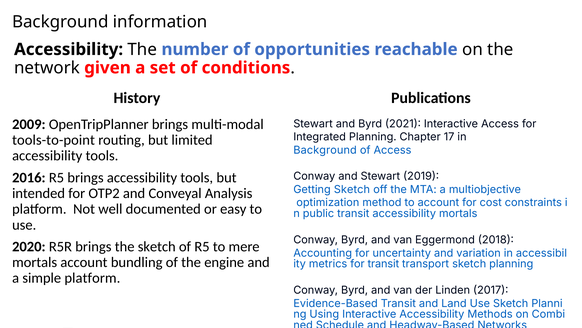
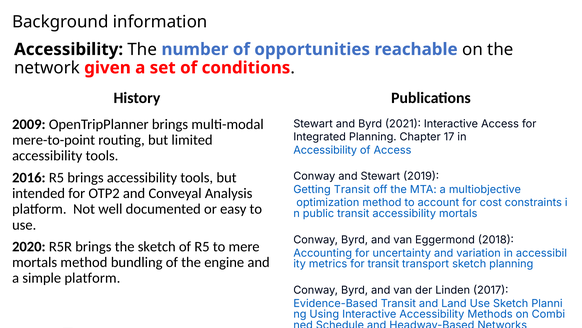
tools-to-point: tools-to-point -> mere-to-point (54, 140)
Background: Background -> Accessibility (325, 150)
Getting Sketch: Sketch -> Transit (352, 189)
mortals account: account -> method (84, 262)
